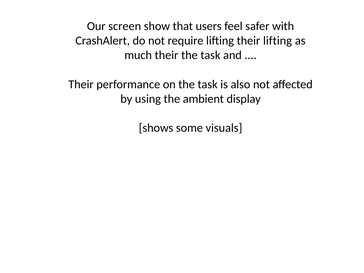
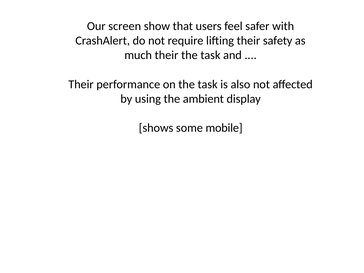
their lifting: lifting -> safety (278, 41)
visuals: visuals -> mobile (224, 128)
